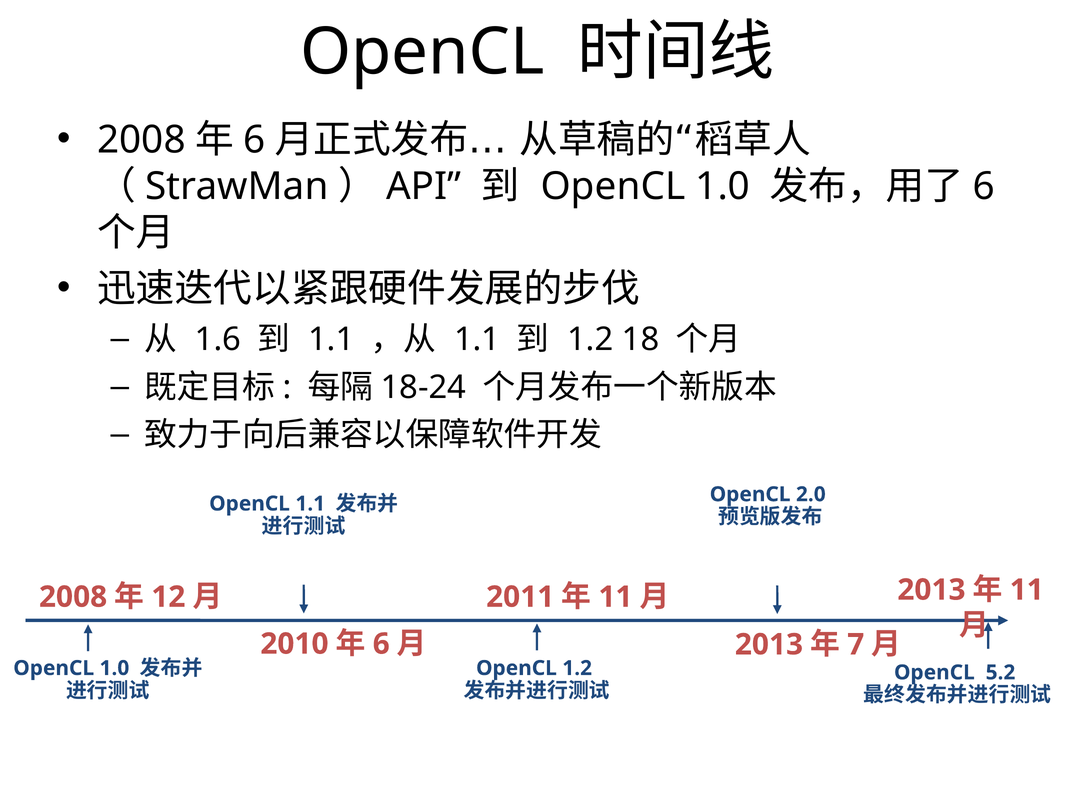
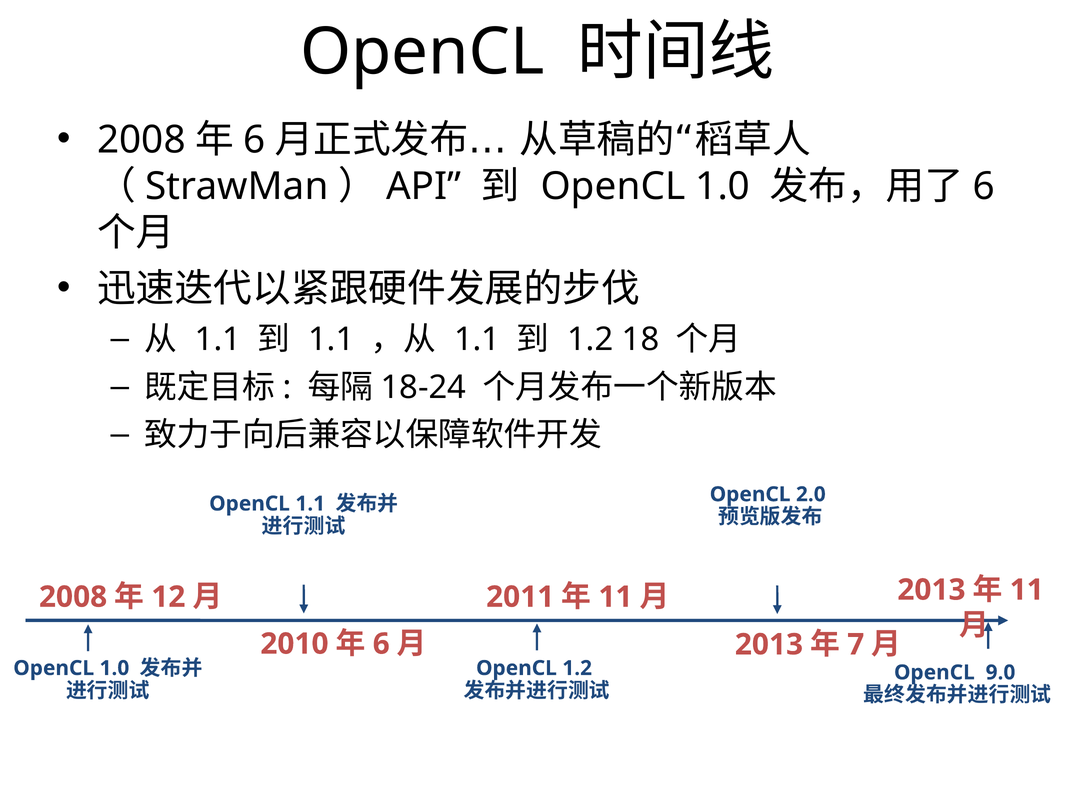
1.6: 1.6 -> 1.1 (218, 340)
5.2: 5.2 -> 9.0 (1000, 672)
